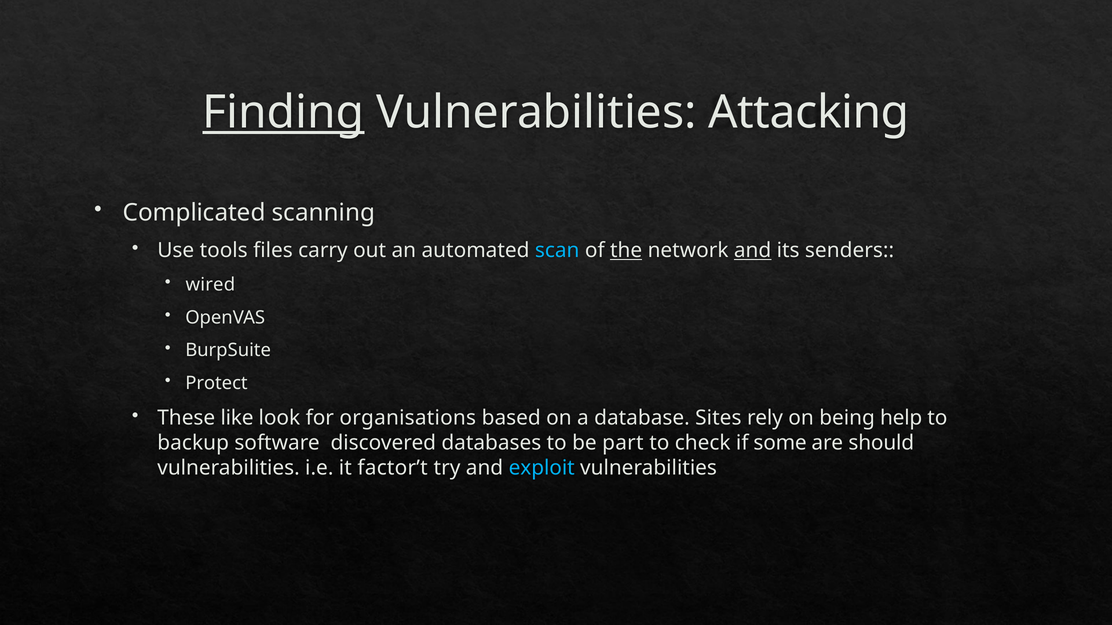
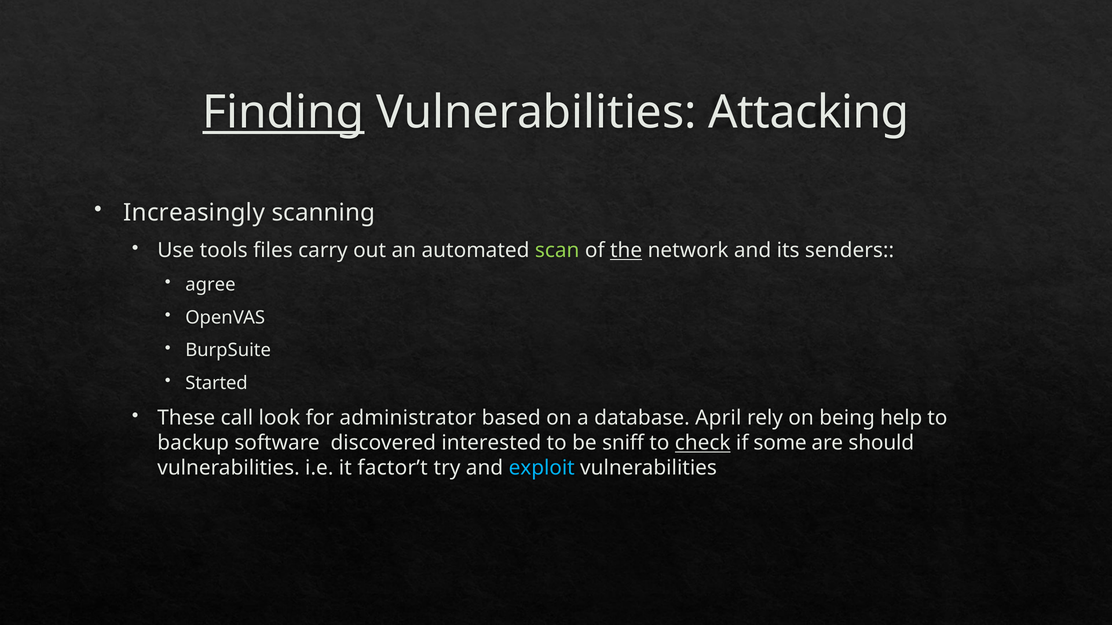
Complicated: Complicated -> Increasingly (194, 213)
scan colour: light blue -> light green (557, 251)
and underline: present -> none (753, 251)
wired: wired -> agree (210, 285)
Protect: Protect -> Started (216, 383)
like: like -> call (237, 418)
organisations: organisations -> administrator (408, 418)
Sites: Sites -> April (718, 418)
databases: databases -> interested (491, 443)
part: part -> sniff (623, 443)
check underline: none -> present (703, 443)
